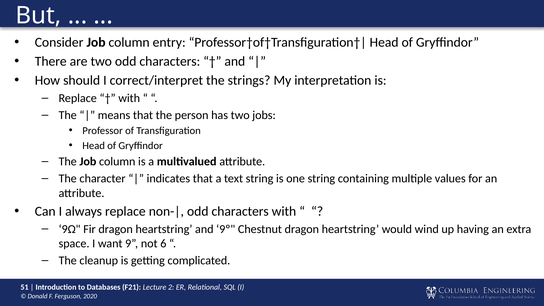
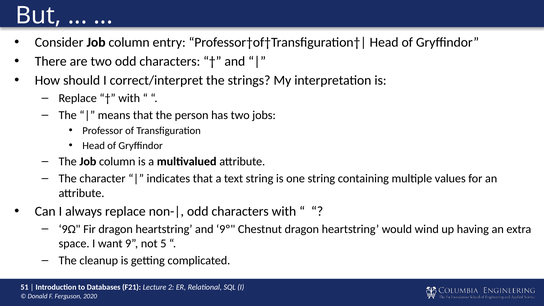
6: 6 -> 5 (163, 244)
